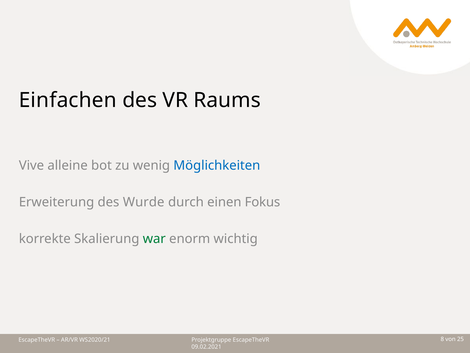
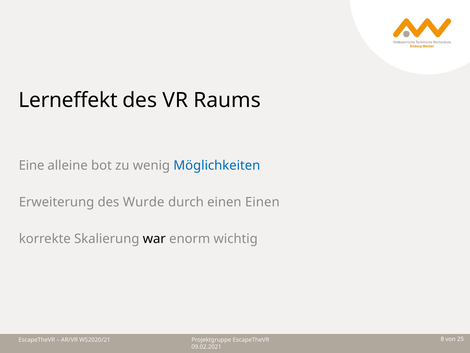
Einfachen: Einfachen -> Lerneffekt (68, 100)
Vive: Vive -> Eine (32, 165)
einen Fokus: Fokus -> Einen (262, 202)
war colour: green -> black (154, 239)
